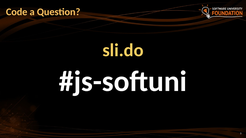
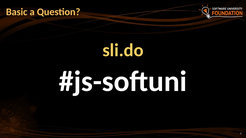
Code: Code -> Basic (17, 12)
